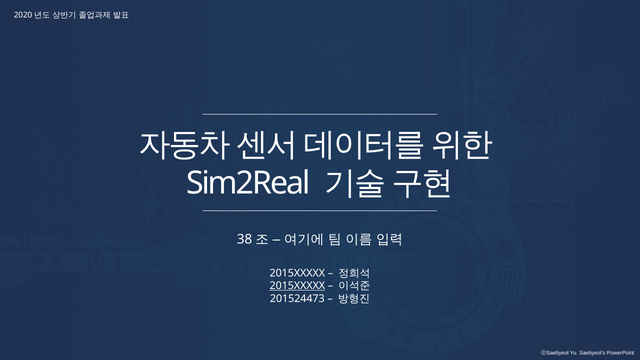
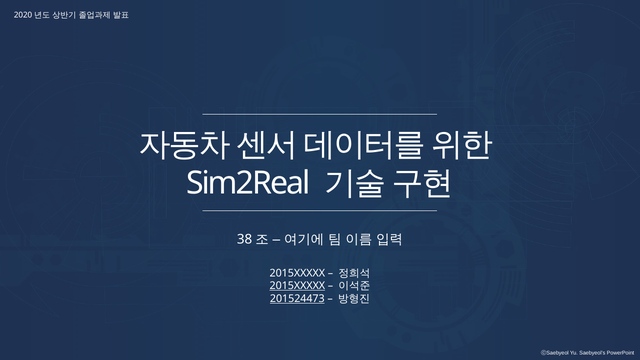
201524473 underline: none -> present (297, 299)
